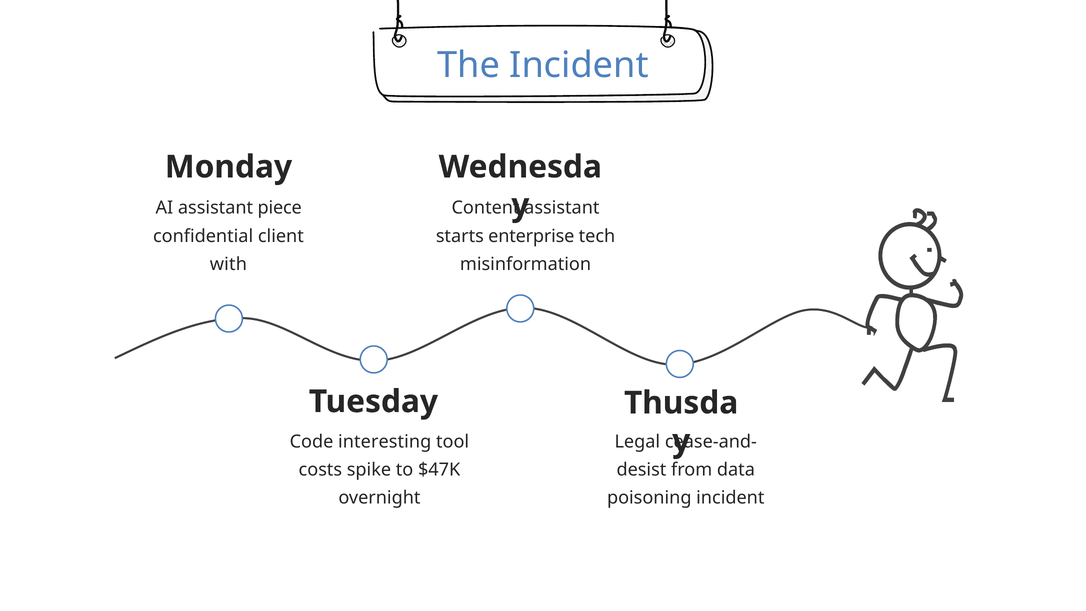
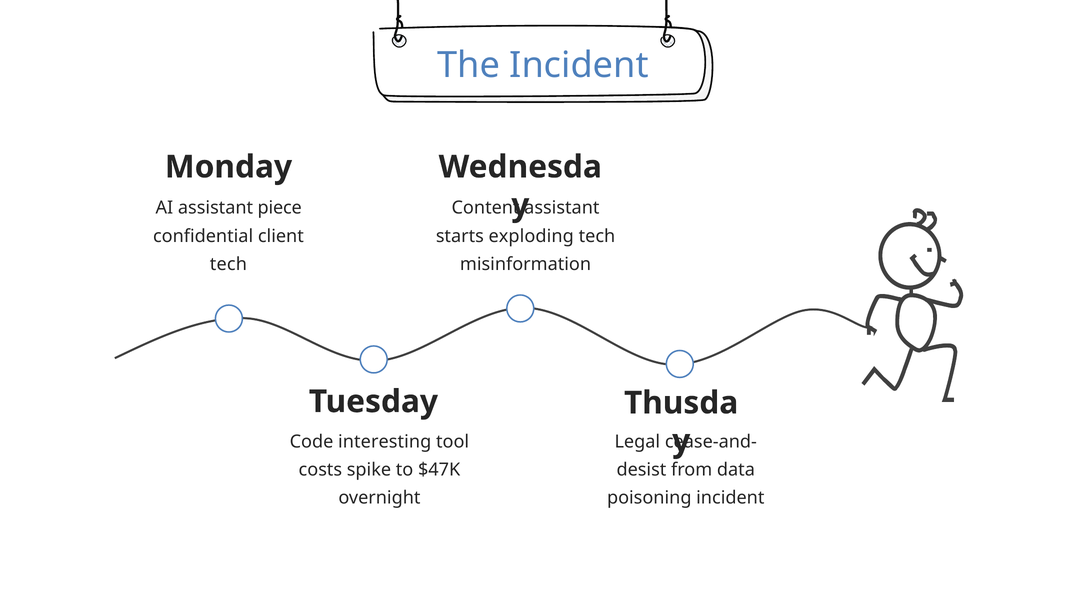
enterprise: enterprise -> exploding (531, 236)
with: with -> tech (228, 264)
